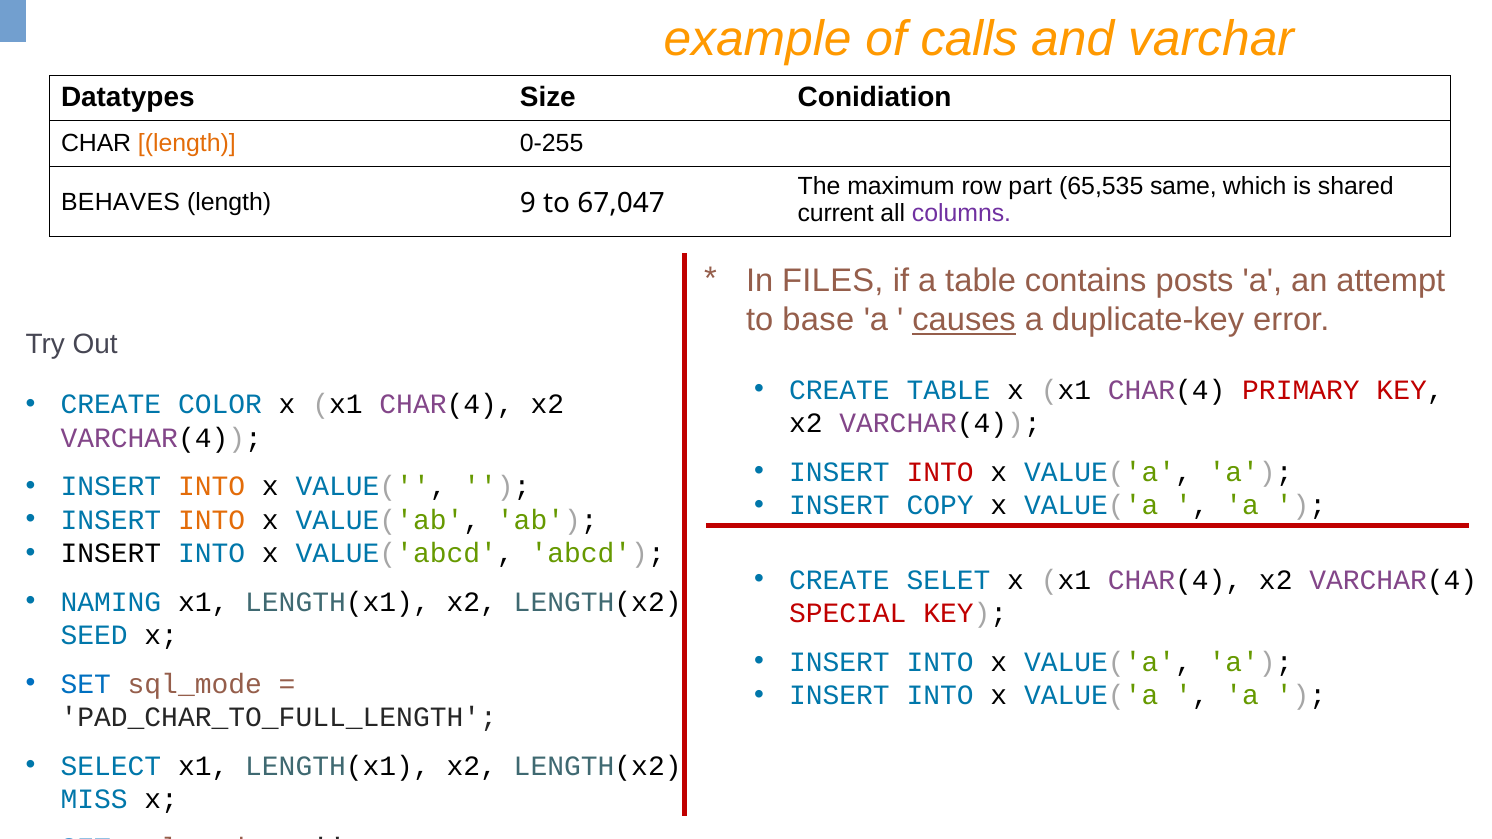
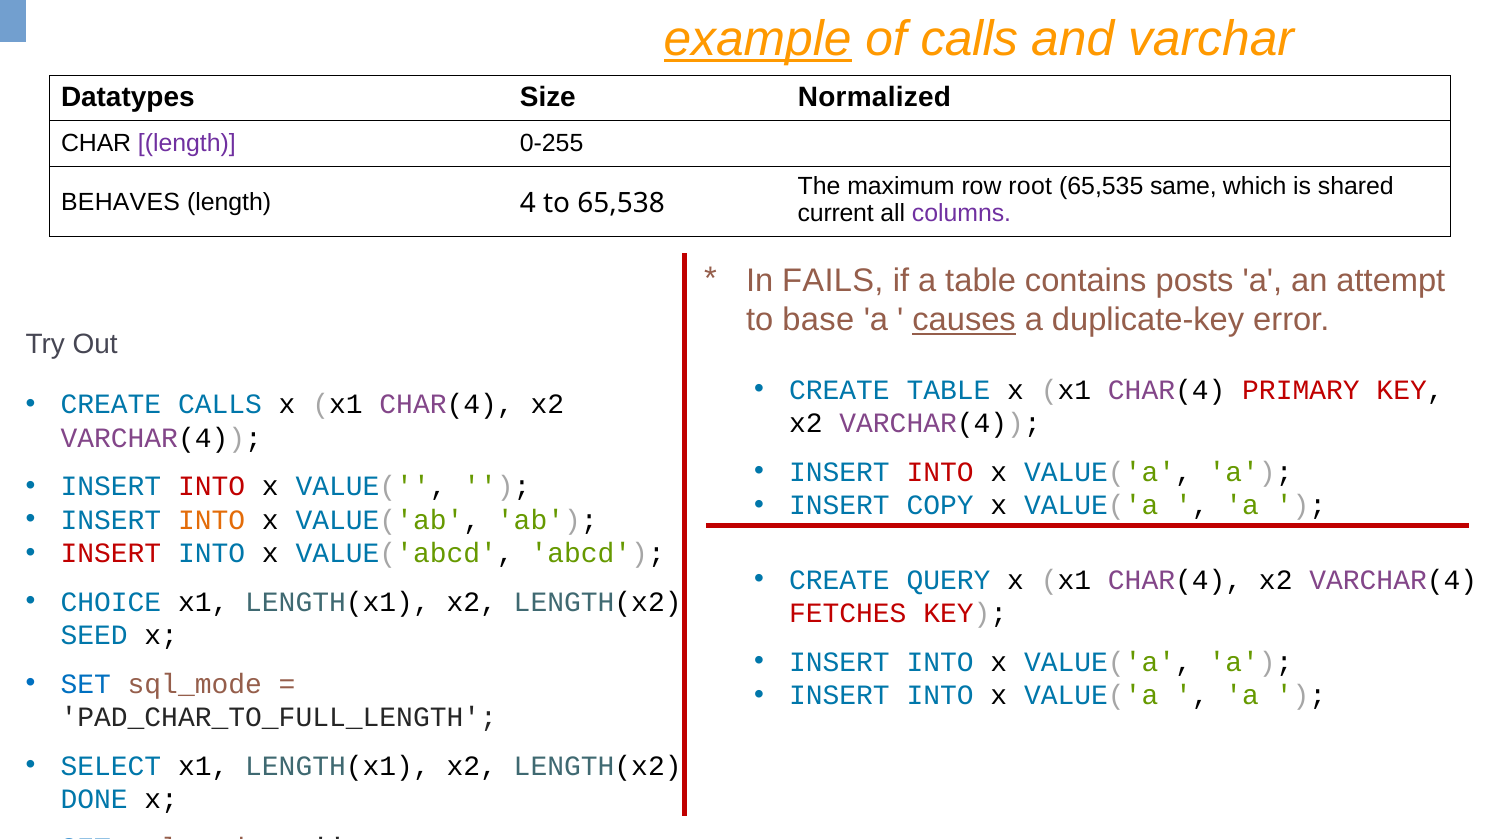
example underline: none -> present (758, 39)
Conidiation: Conidiation -> Normalized (874, 98)
length colour: orange -> purple (187, 144)
part: part -> root (1030, 186)
9: 9 -> 4 (528, 203)
67,047: 67,047 -> 65,538 (621, 203)
FILES: FILES -> FAILS (833, 281)
CREATE COLOR: COLOR -> CALLS (220, 405)
INTO colour: orange -> red (212, 487)
INSERT colour: black -> red (111, 554)
SELET: SELET -> QUERY (948, 580)
NAMING: NAMING -> CHOICE (111, 602)
SPECIAL: SPECIAL -> FETCHES (848, 614)
MISS: MISS -> DONE (94, 800)
